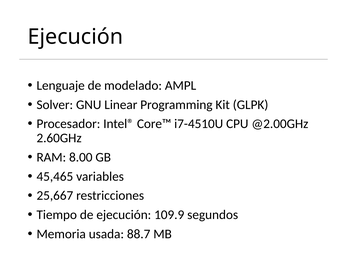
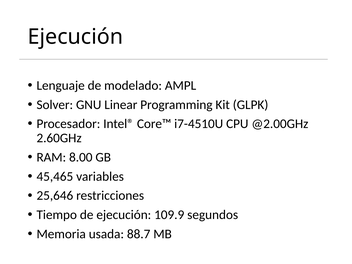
25,667: 25,667 -> 25,646 (55, 196)
